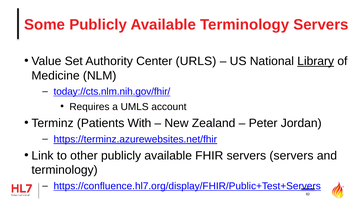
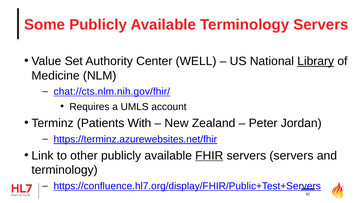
URLS: URLS -> WELL (196, 61)
today://cts.nlm.nih.gov/fhir/: today://cts.nlm.nih.gov/fhir/ -> chat://cts.nlm.nih.gov/fhir/ (112, 92)
FHIR underline: none -> present (209, 156)
